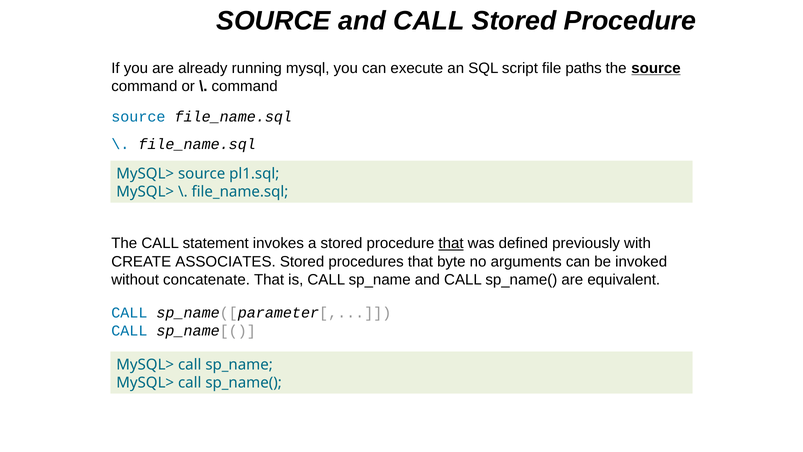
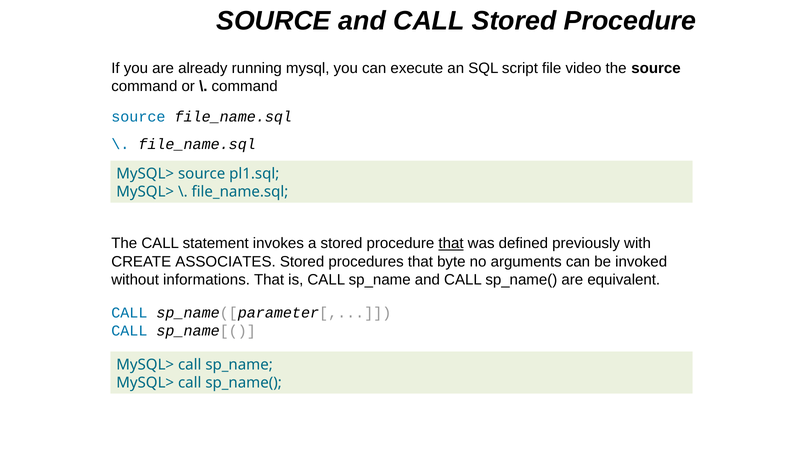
paths: paths -> video (583, 68)
source underline: present -> none (656, 68)
concatenate: concatenate -> informations (207, 279)
